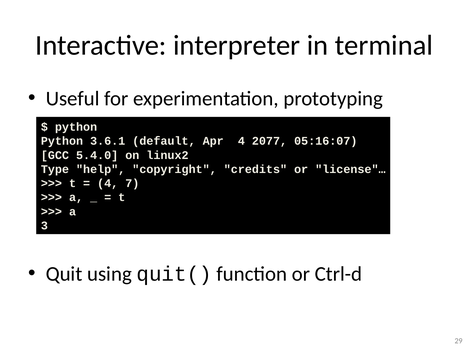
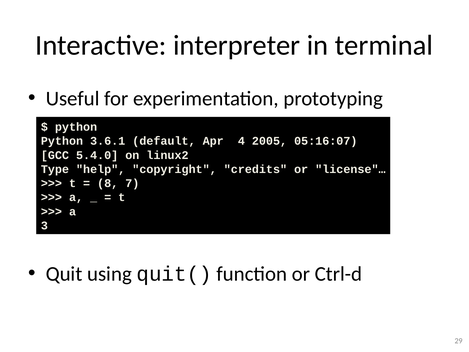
2077: 2077 -> 2005 (269, 141)
4: 4 -> 8 (108, 183)
